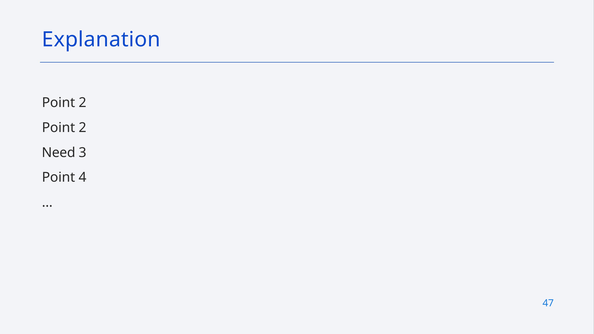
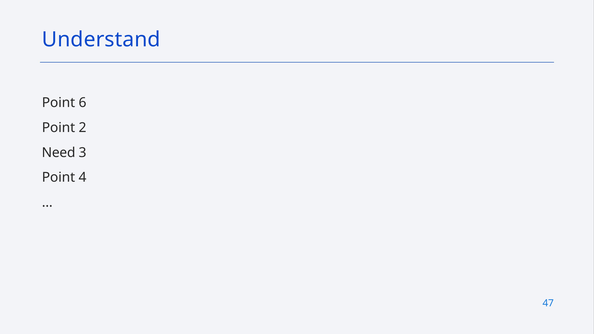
Explanation: Explanation -> Understand (101, 40)
2: 2 -> 6 (83, 103)
